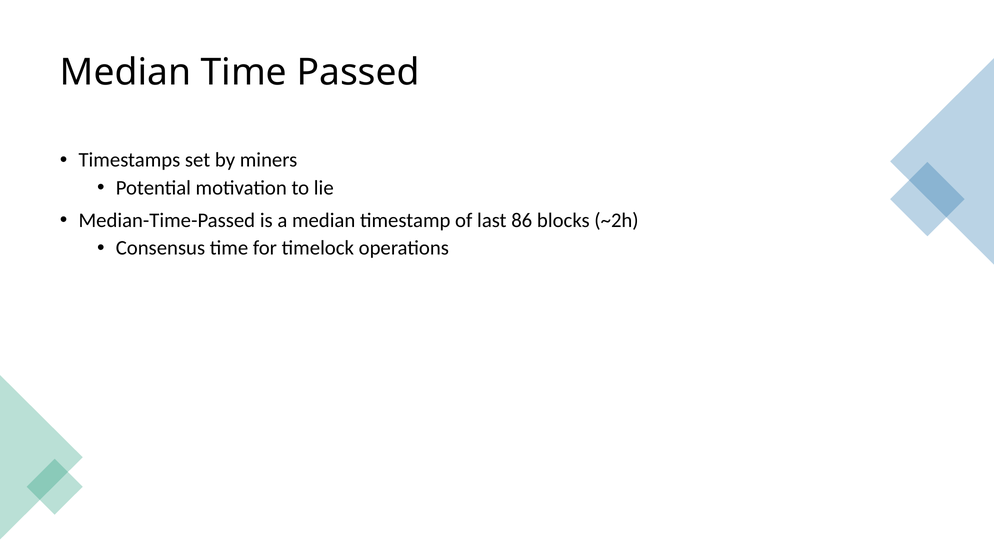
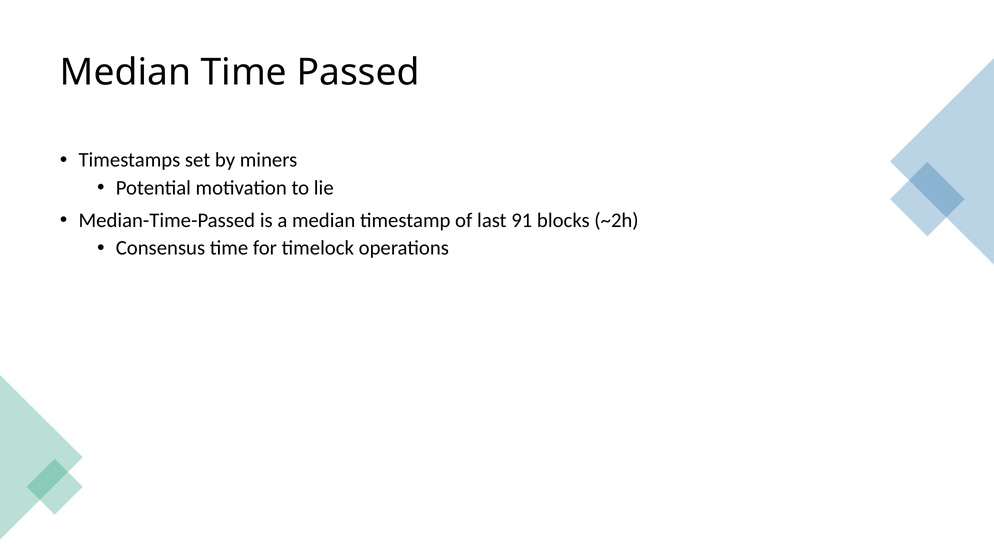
86: 86 -> 91 (522, 221)
